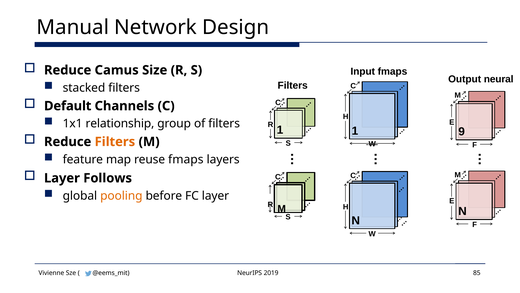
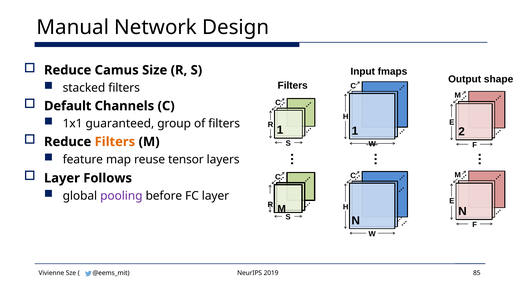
neural: neural -> shape (499, 79)
relationship: relationship -> guaranteed (120, 123)
9: 9 -> 2 (462, 132)
reuse fmaps: fmaps -> tensor (186, 159)
pooling colour: orange -> purple (121, 195)
